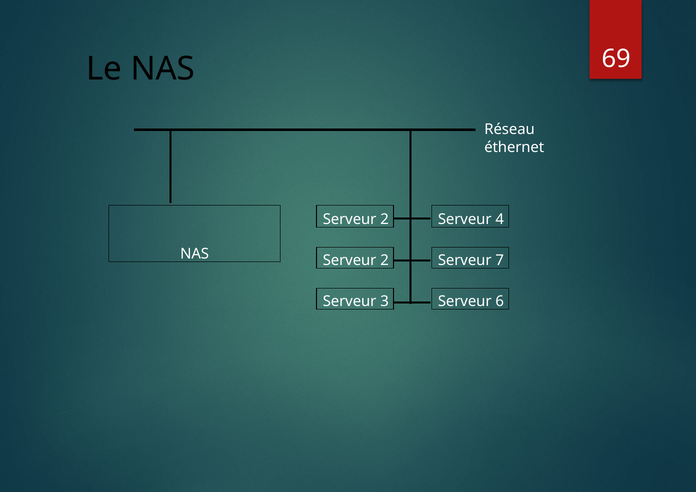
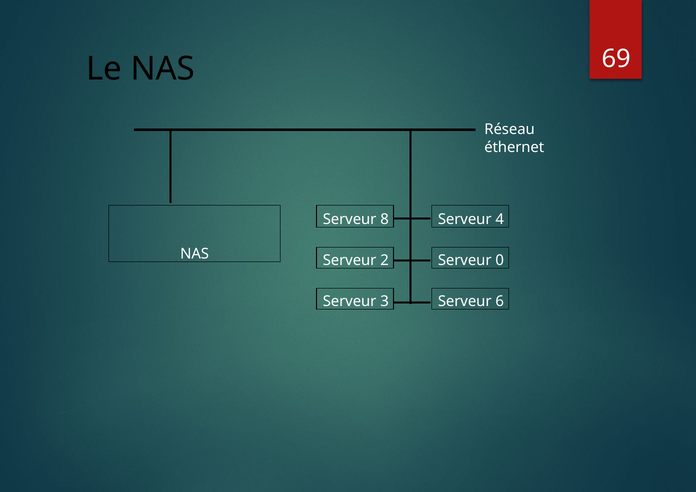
2: 2 -> 8 (385, 219)
7: 7 -> 0 (500, 260)
